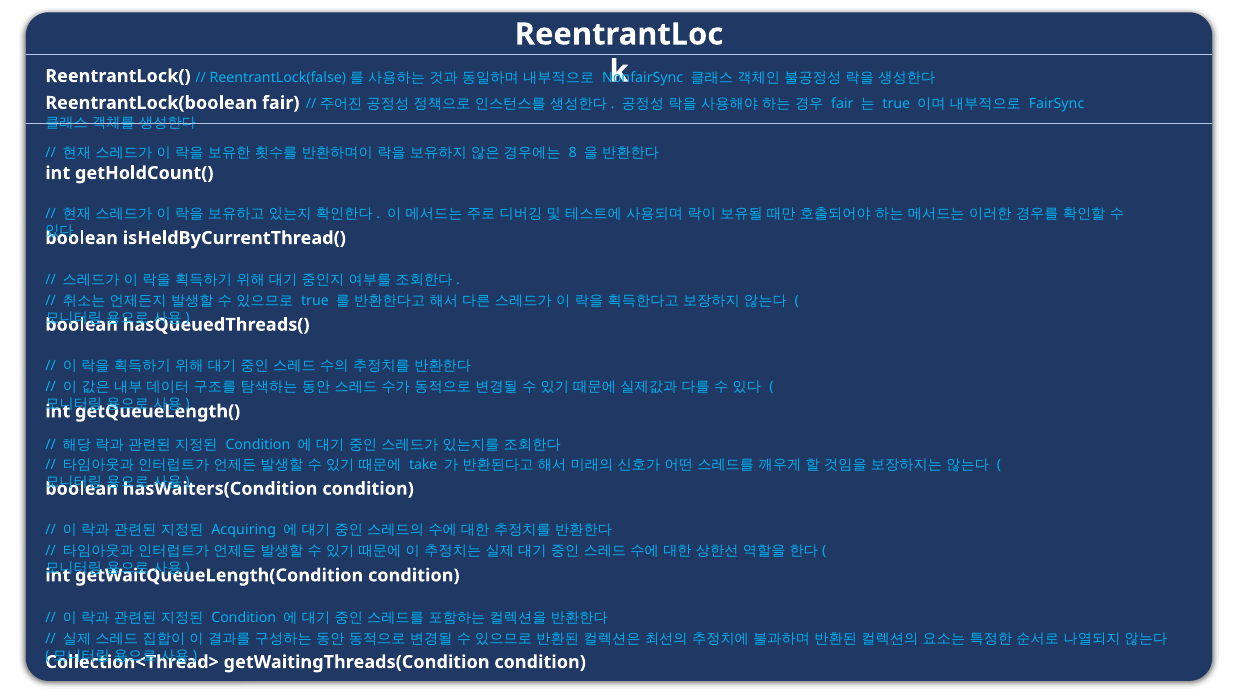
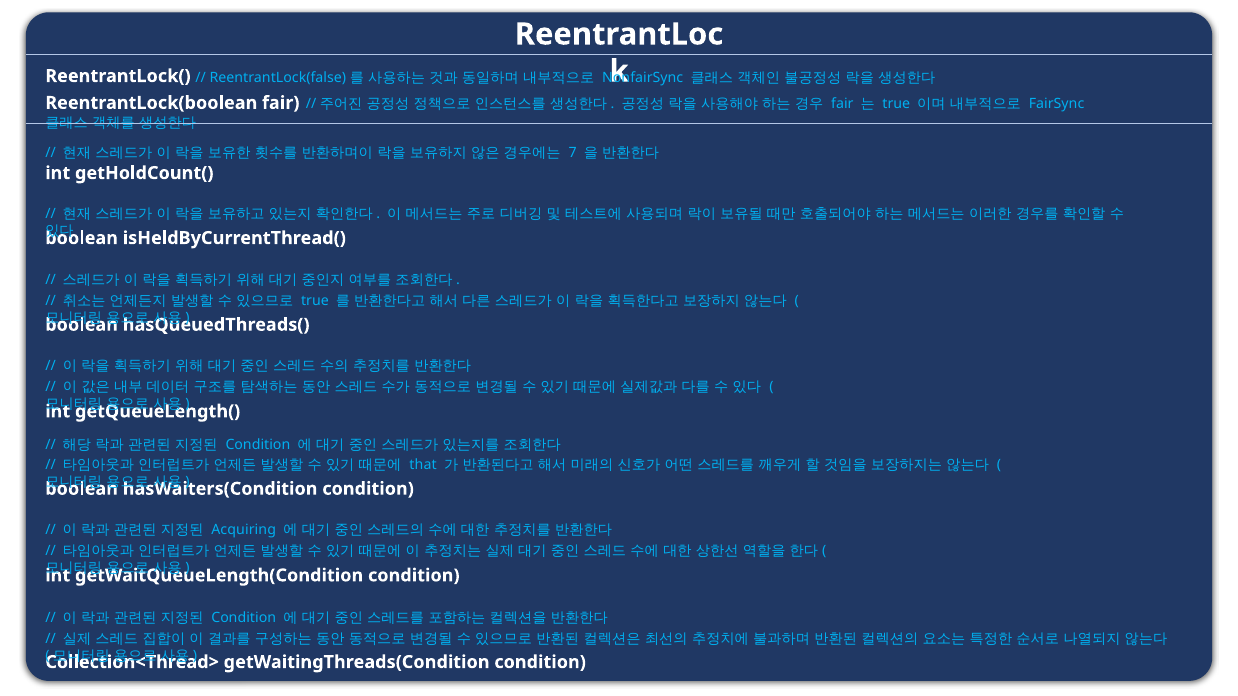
8: 8 -> 7 (573, 153)
take: take -> that (423, 465)
